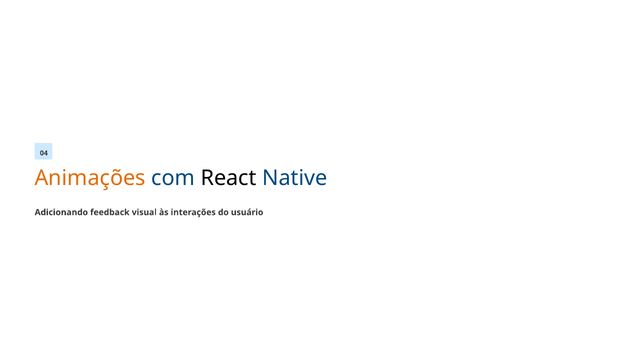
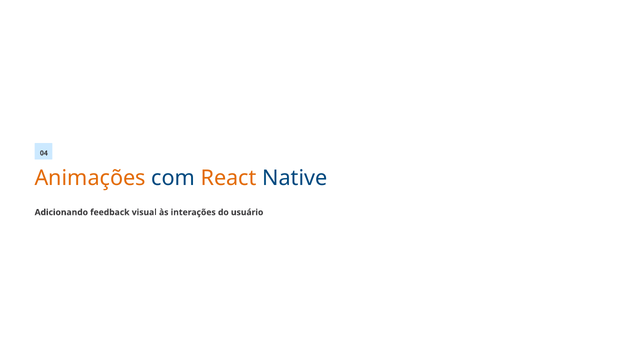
React colour: black -> orange (229, 178)
